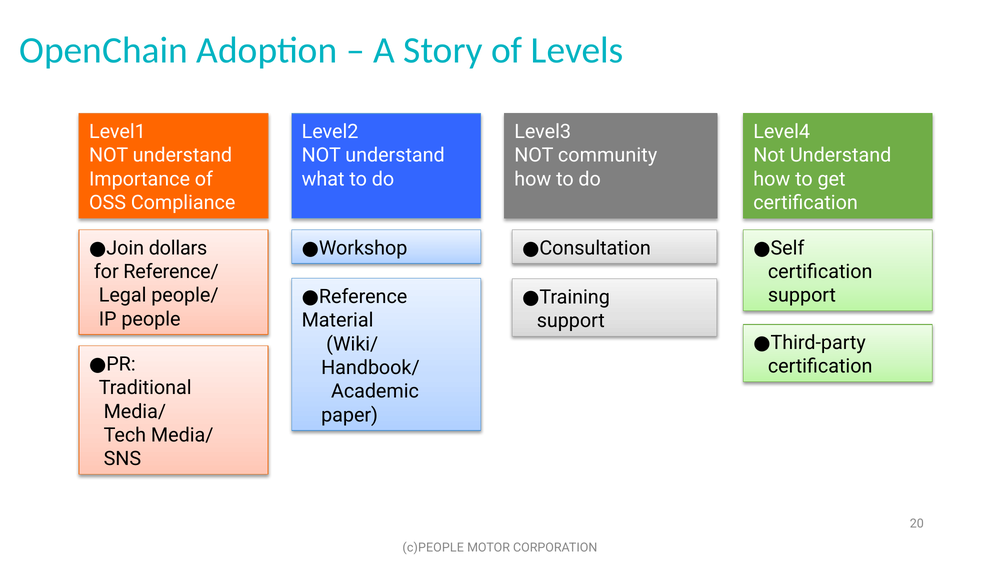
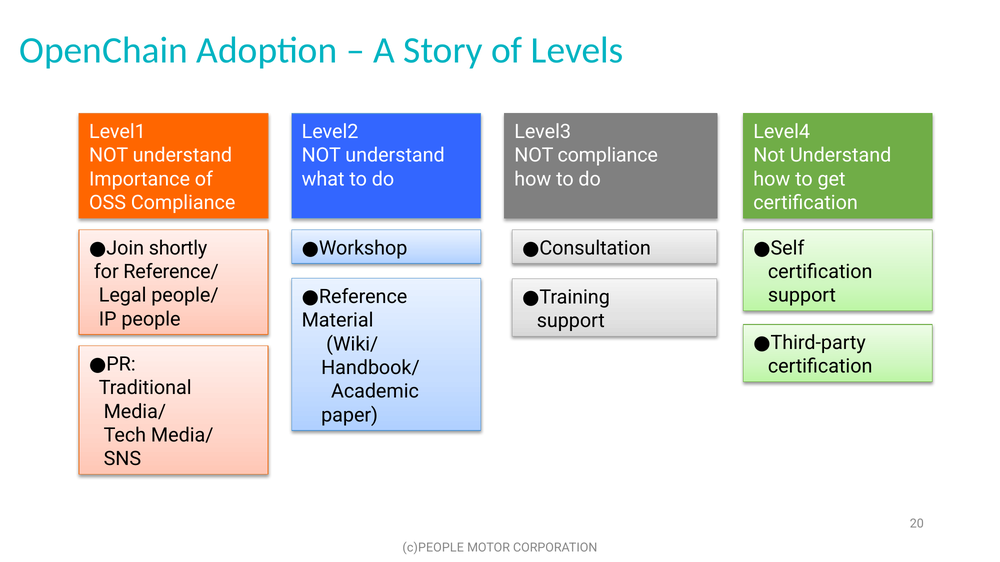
NOT community: community -> compliance (608, 155)
dollars: dollars -> shortly (178, 248)
